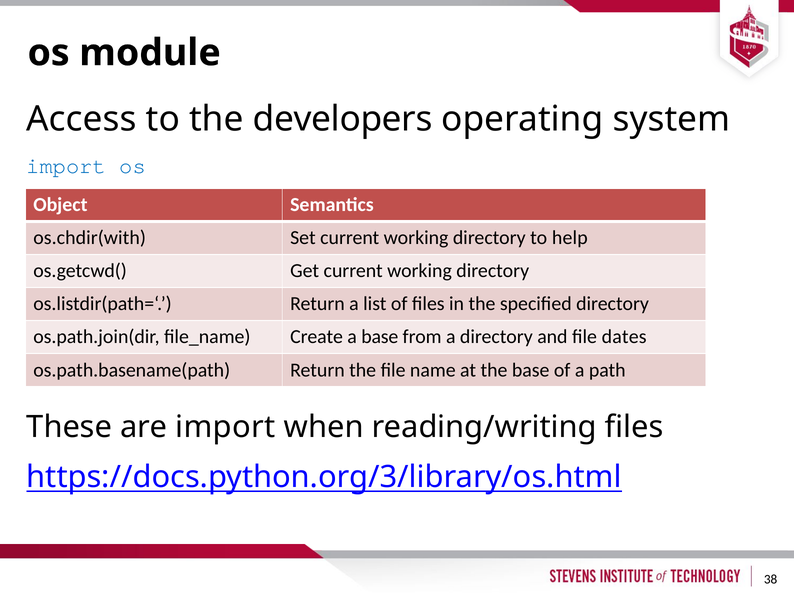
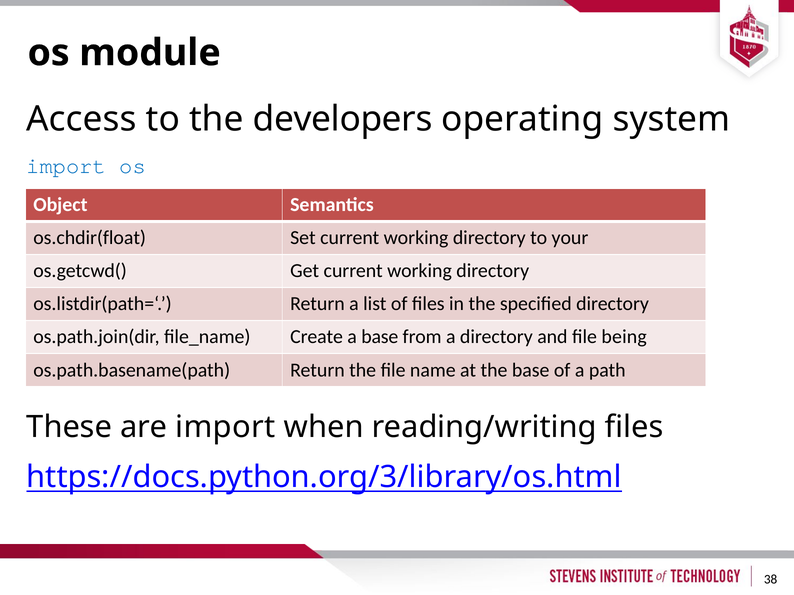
os.chdir(with: os.chdir(with -> os.chdir(float (90, 238)
help: help -> your (570, 238)
dates: dates -> being (624, 337)
